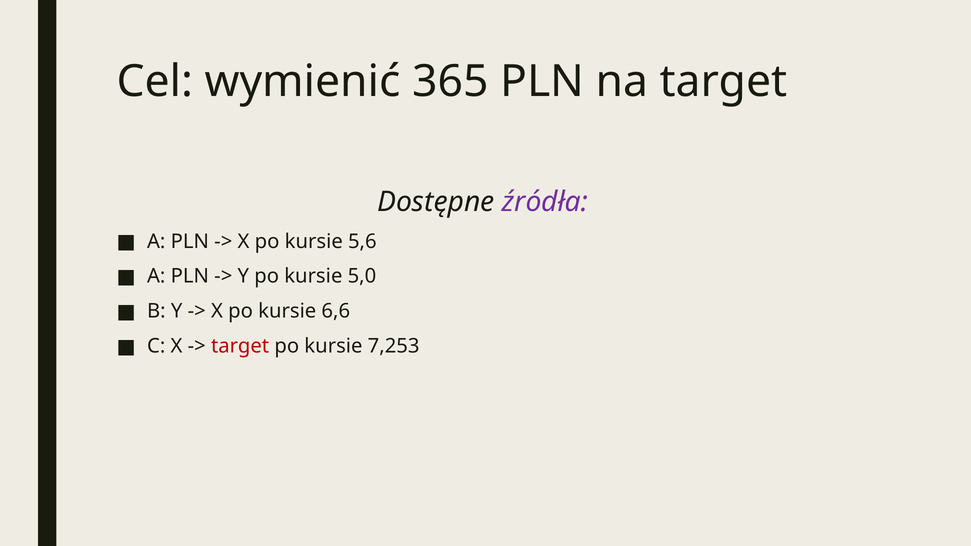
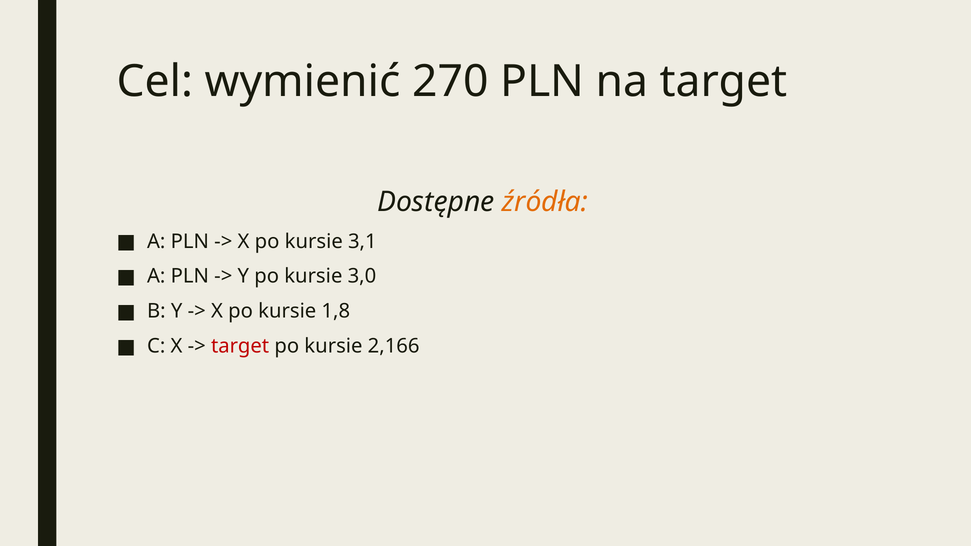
365: 365 -> 270 (450, 82)
źródła colour: purple -> orange (545, 202)
5,6: 5,6 -> 3,1 (362, 241)
5,0: 5,0 -> 3,0 (362, 276)
6,6: 6,6 -> 1,8 (336, 311)
7,253: 7,253 -> 2,166 (394, 346)
